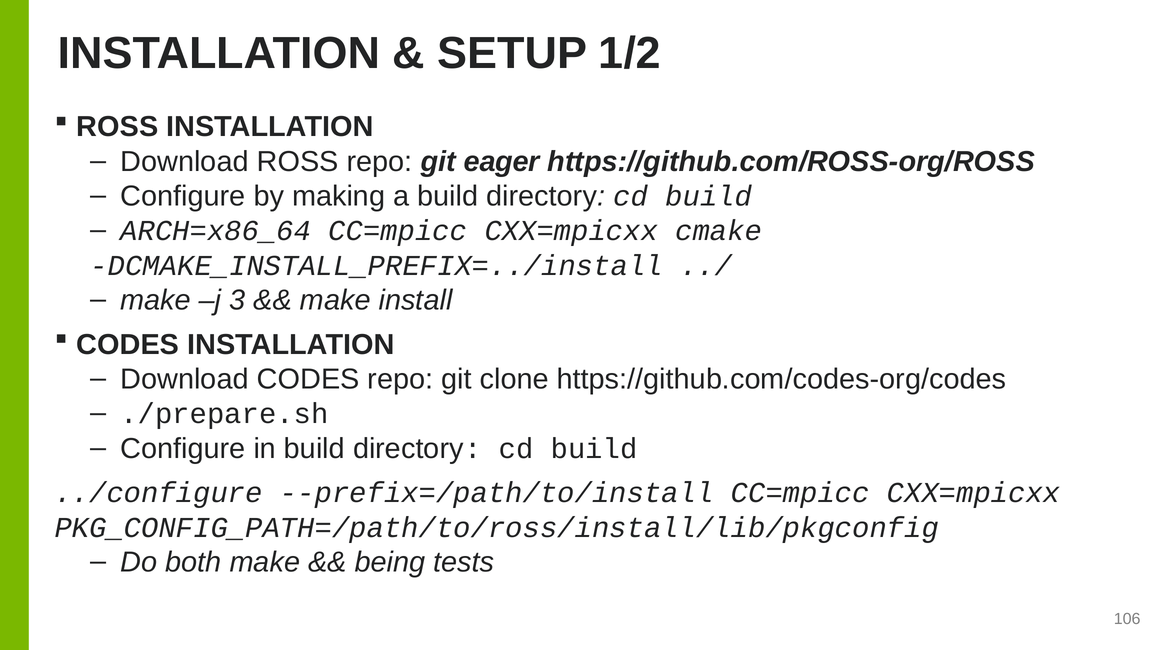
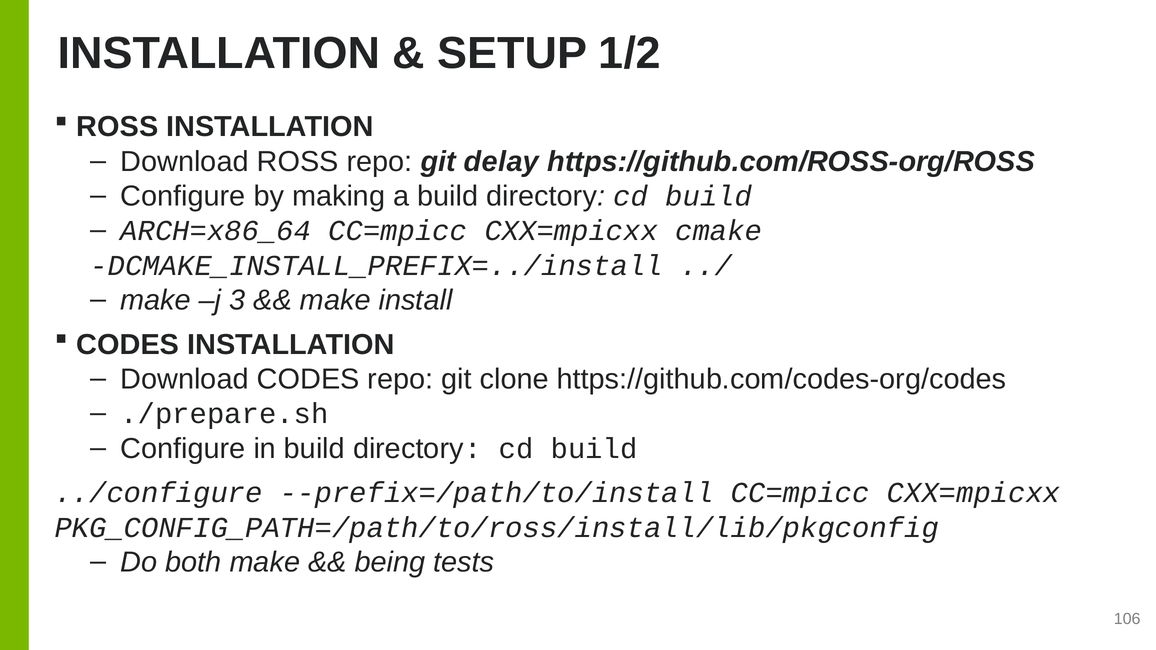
eager: eager -> delay (501, 162)
